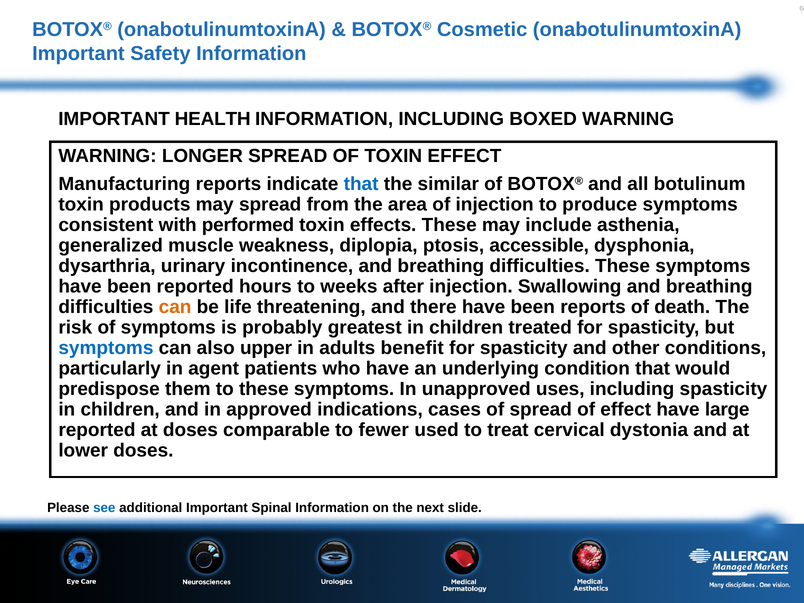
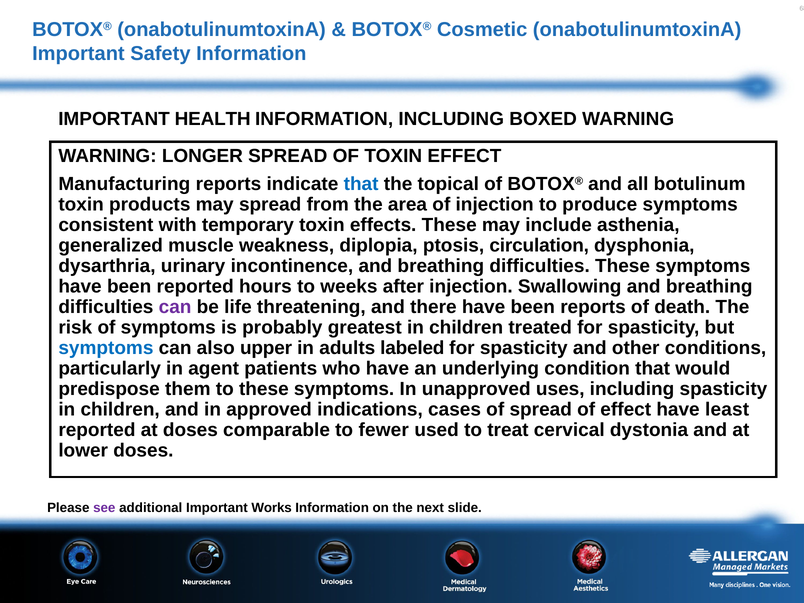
similar: similar -> topical (448, 184)
performed: performed -> temporary (248, 225)
accessible: accessible -> circulation (539, 245)
can colour: orange -> purple (175, 307)
benefit: benefit -> labeled (412, 348)
large: large -> least (727, 410)
see colour: blue -> purple (104, 508)
Spinal: Spinal -> Works (272, 508)
